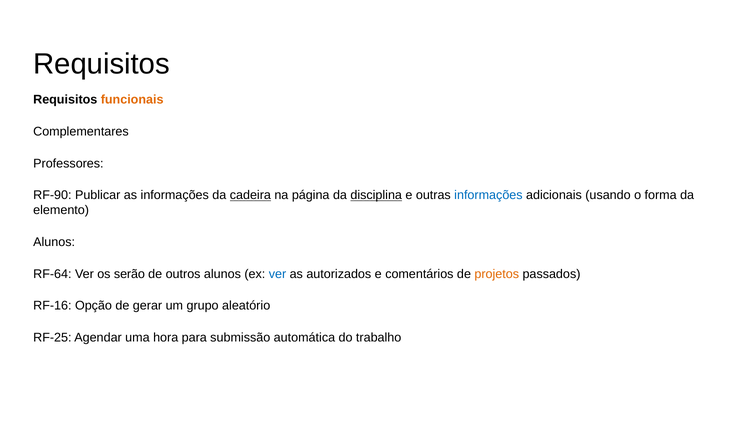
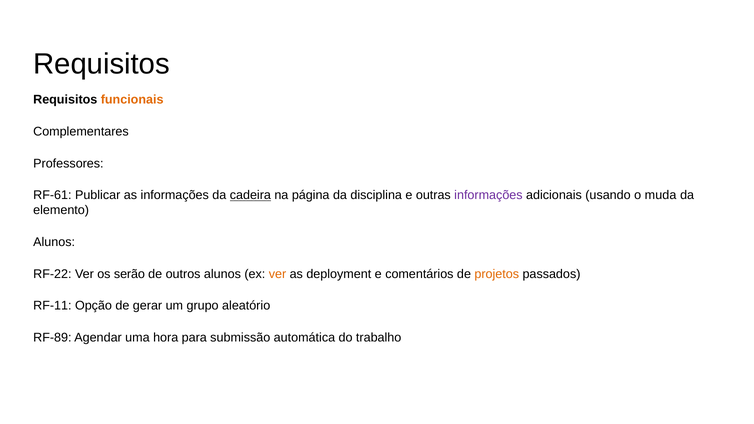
RF-90: RF-90 -> RF-61 (52, 195)
disciplina underline: present -> none (376, 195)
informações colour: blue -> purple (488, 195)
forma: forma -> muda (661, 195)
RF-64: RF-64 -> RF-22 (52, 274)
ver colour: blue -> orange (278, 274)
autorizados: autorizados -> deployment (339, 274)
RF-16: RF-16 -> RF-11 (52, 306)
RF-25: RF-25 -> RF-89 (52, 338)
